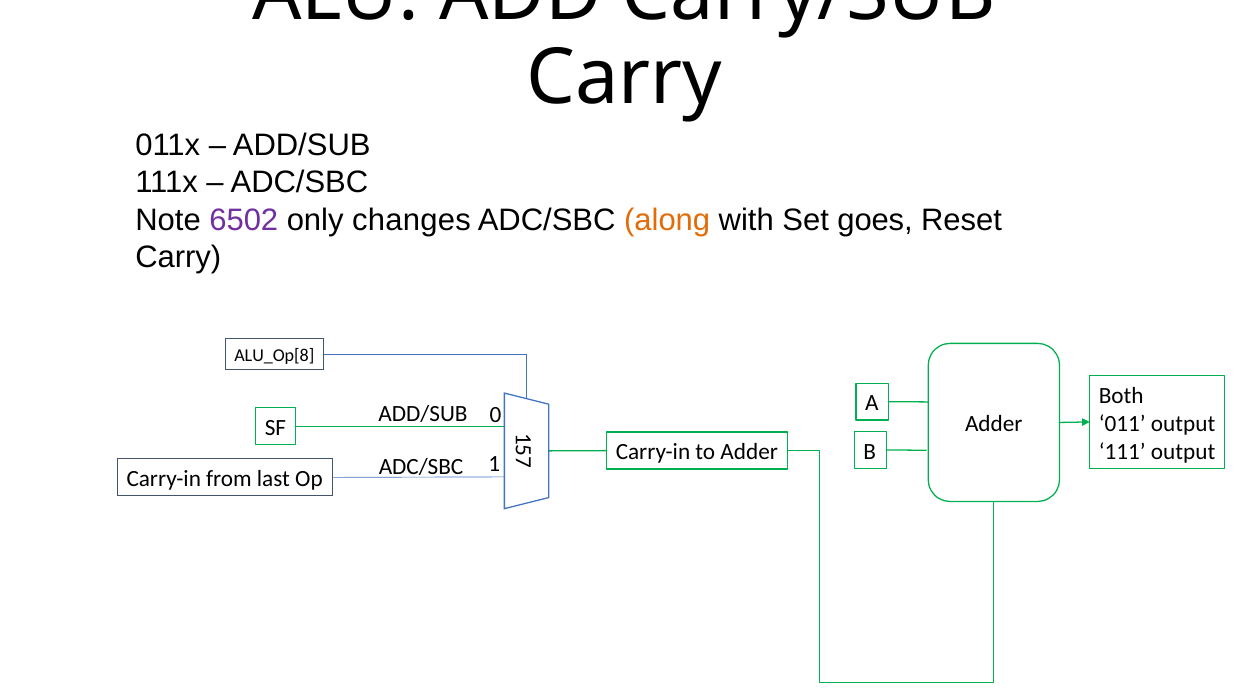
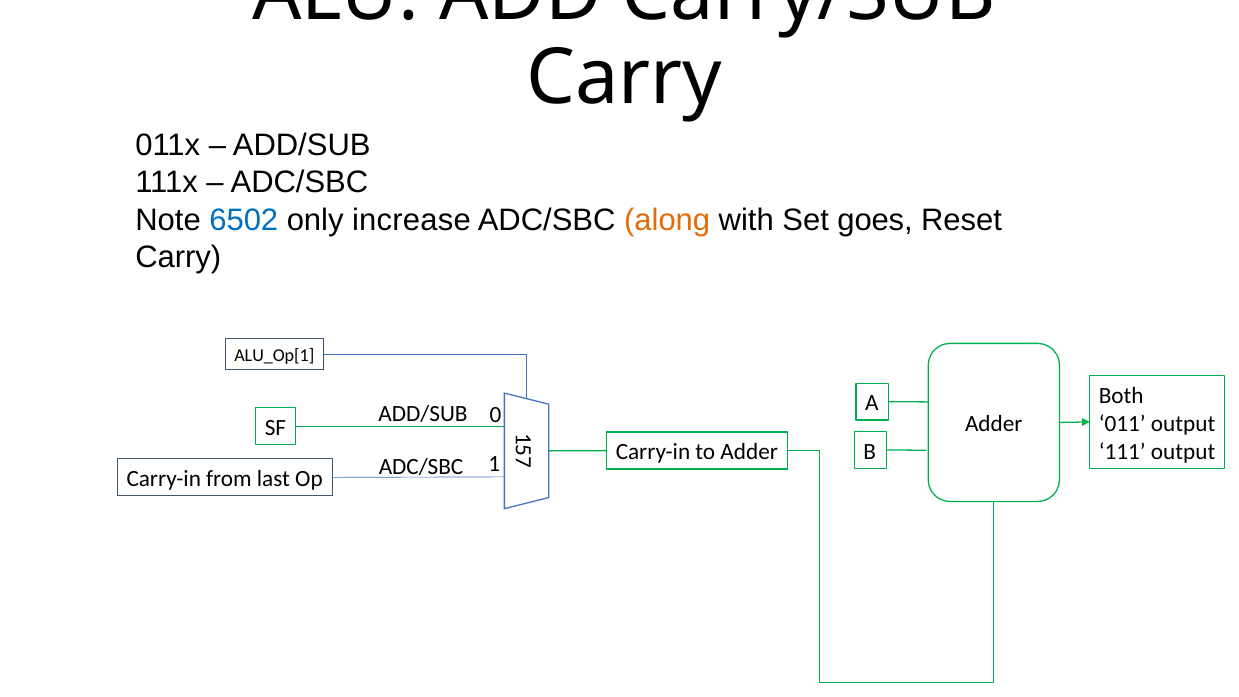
6502 colour: purple -> blue (244, 220)
changes: changes -> increase (411, 220)
ALU_Op[8: ALU_Op[8 -> ALU_Op[1 (274, 355)
